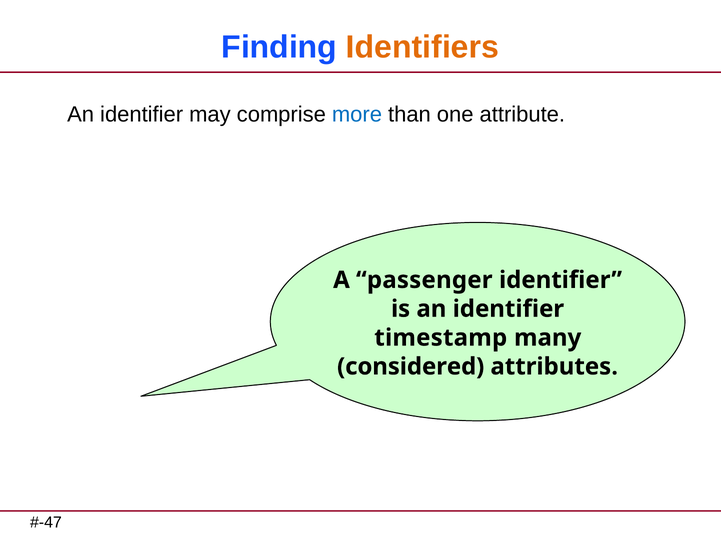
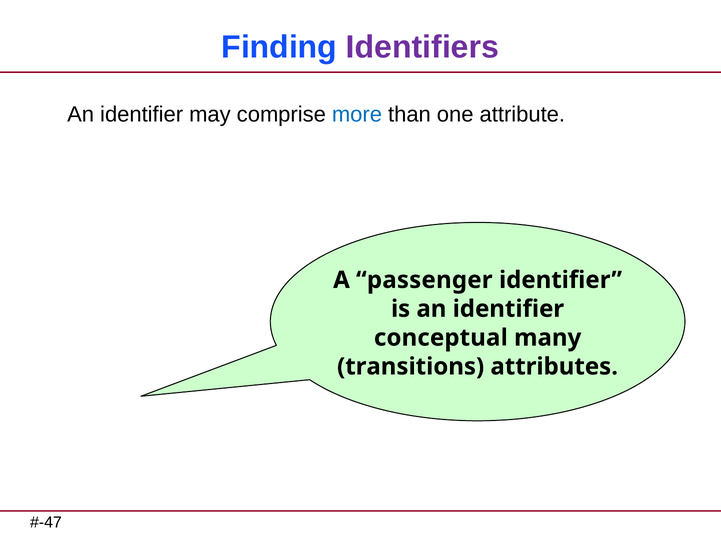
Identifiers colour: orange -> purple (422, 47)
timestamp: timestamp -> conceptual (441, 338)
considered: considered -> transitions (411, 366)
